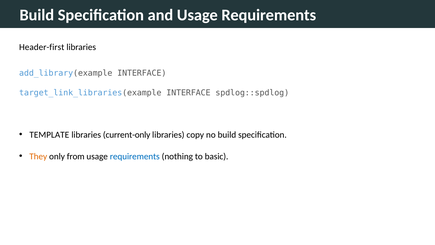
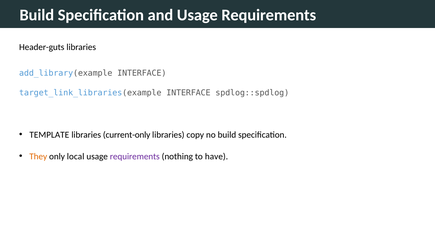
Header-first: Header-first -> Header-guts (42, 47)
from: from -> local (76, 156)
requirements colour: blue -> purple (135, 156)
basic: basic -> have (217, 156)
